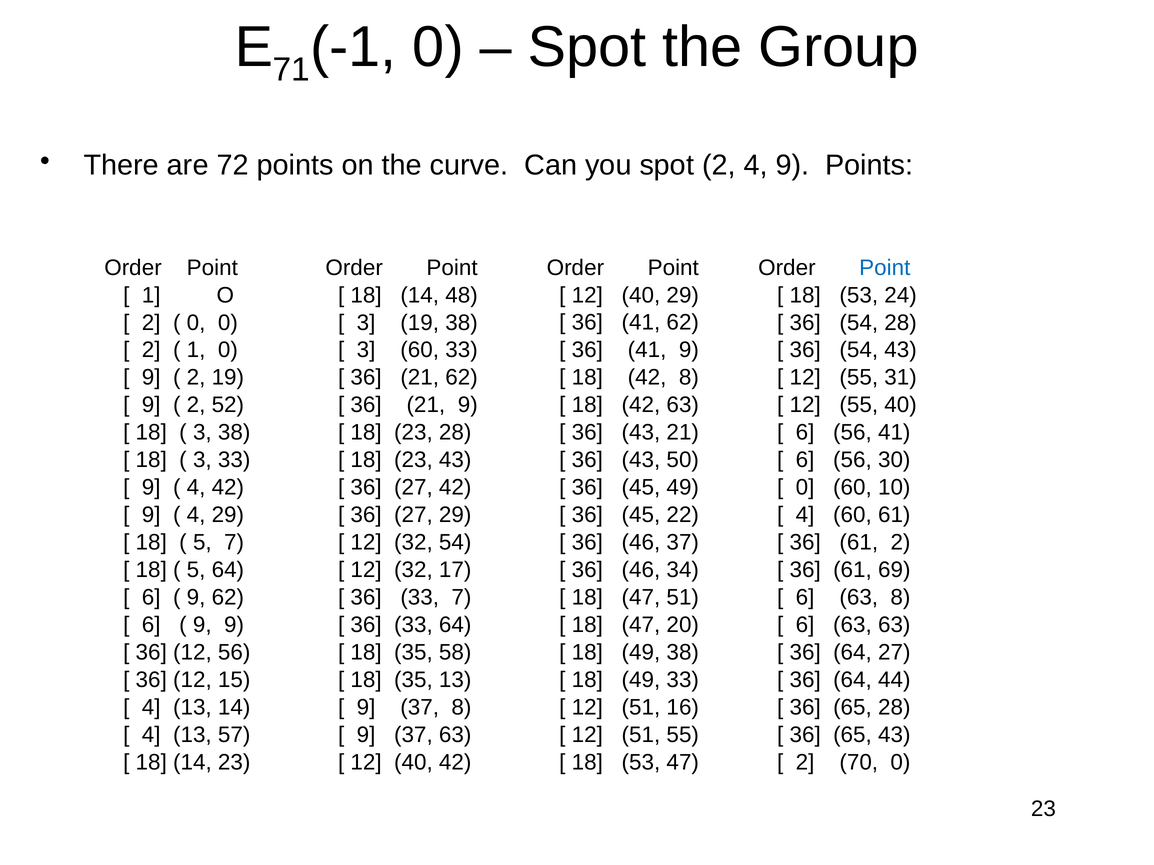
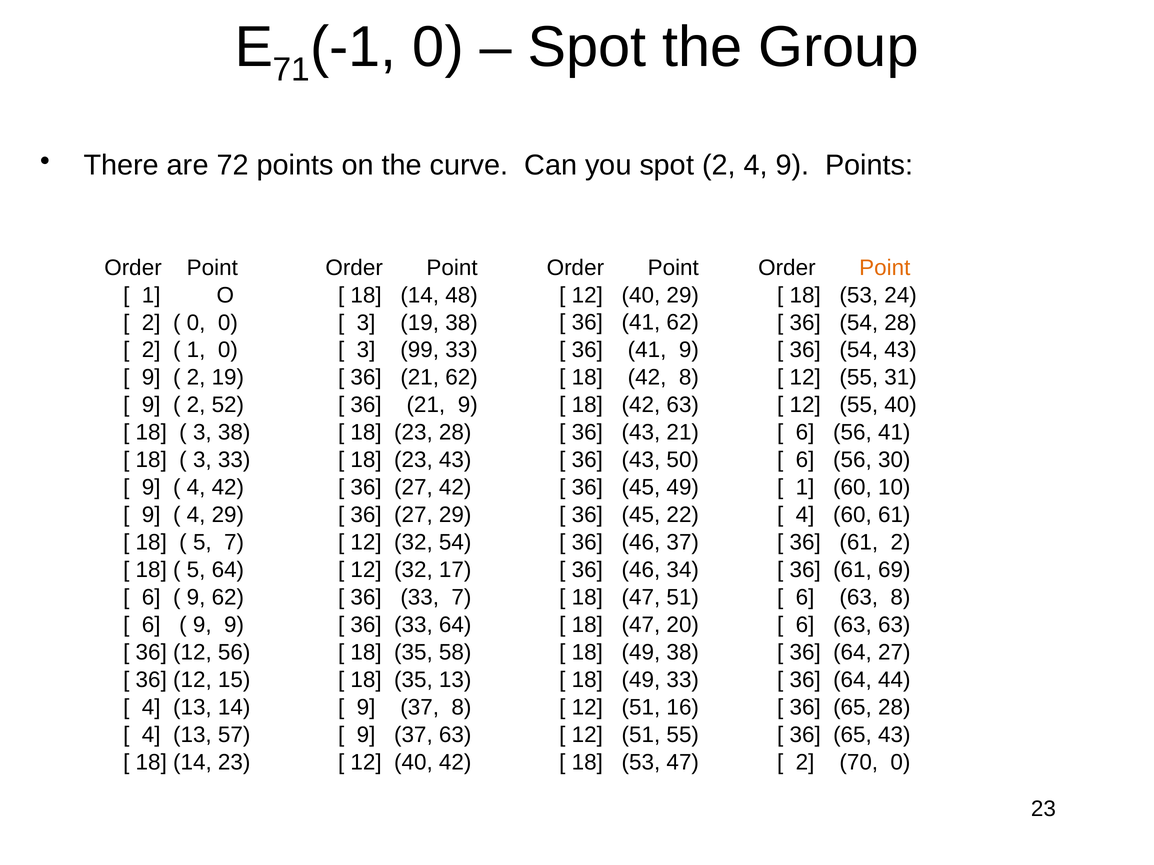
Point colour: blue -> orange (885, 268)
3 60: 60 -> 99 (420, 350)
0: 0 -> 1 (805, 488)
